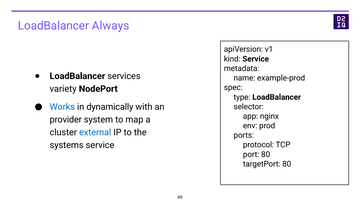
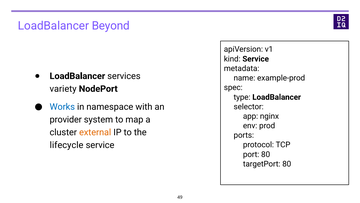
Always: Always -> Beyond (111, 26)
dynamically: dynamically -> namespace (110, 107)
external colour: blue -> orange (95, 132)
systems: systems -> lifecycle (67, 145)
